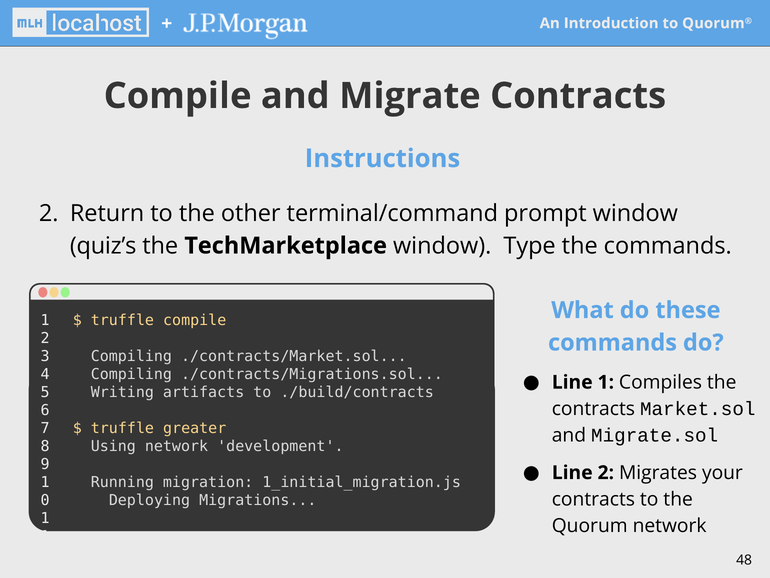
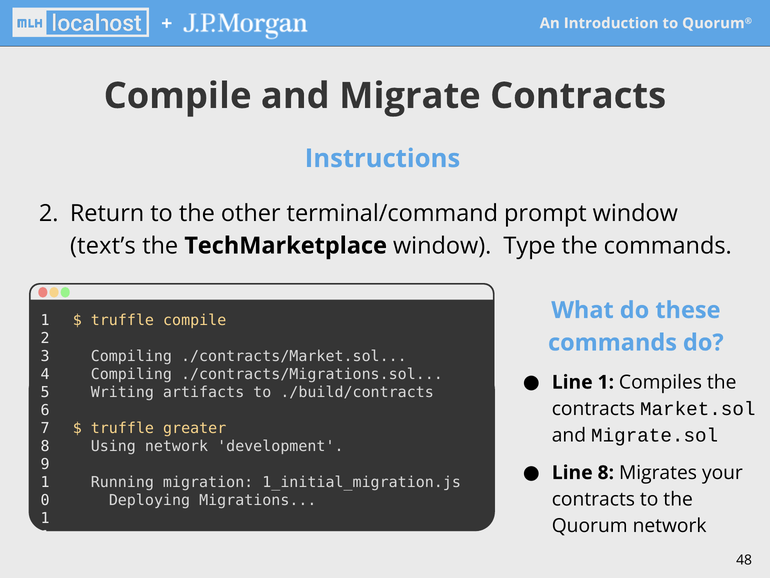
quiz’s: quiz’s -> text’s (103, 246)
Line 2: 2 -> 8 (606, 472)
